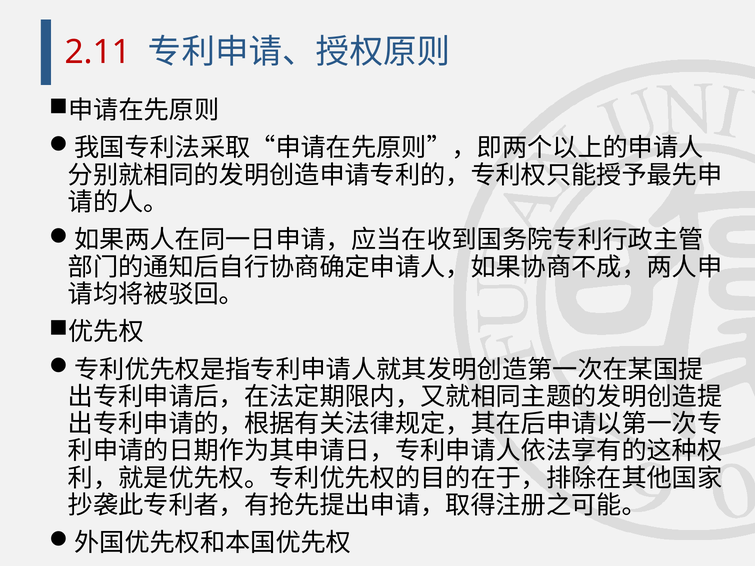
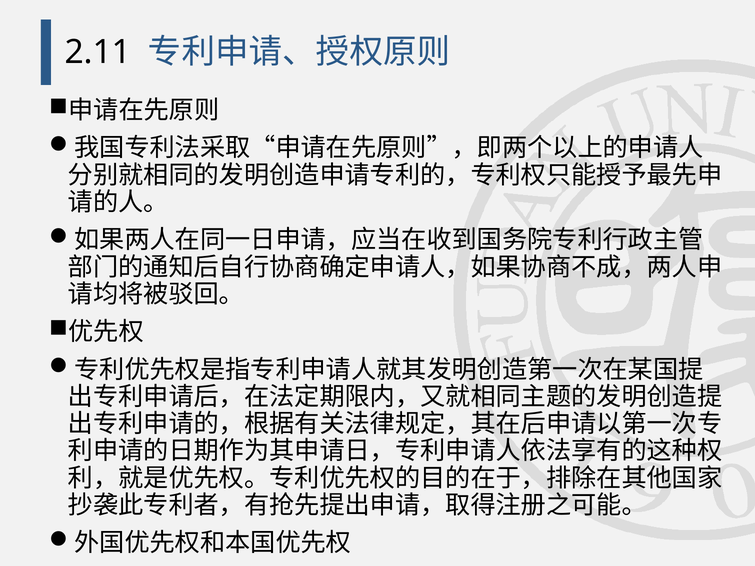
2.11 colour: red -> black (98, 52)
